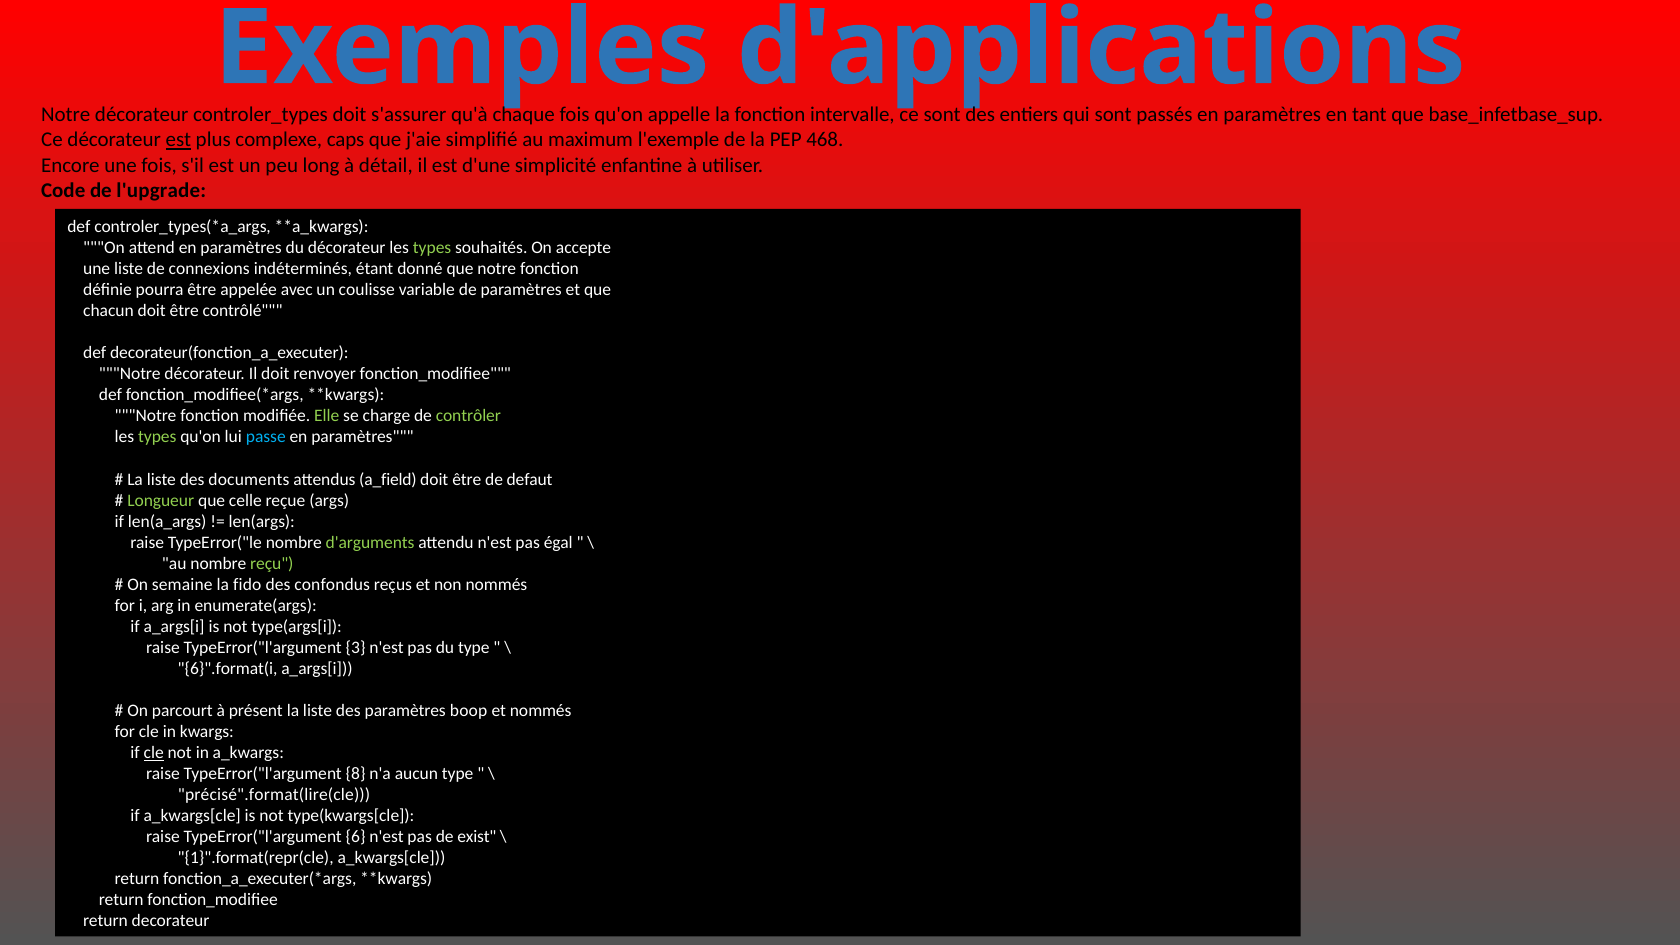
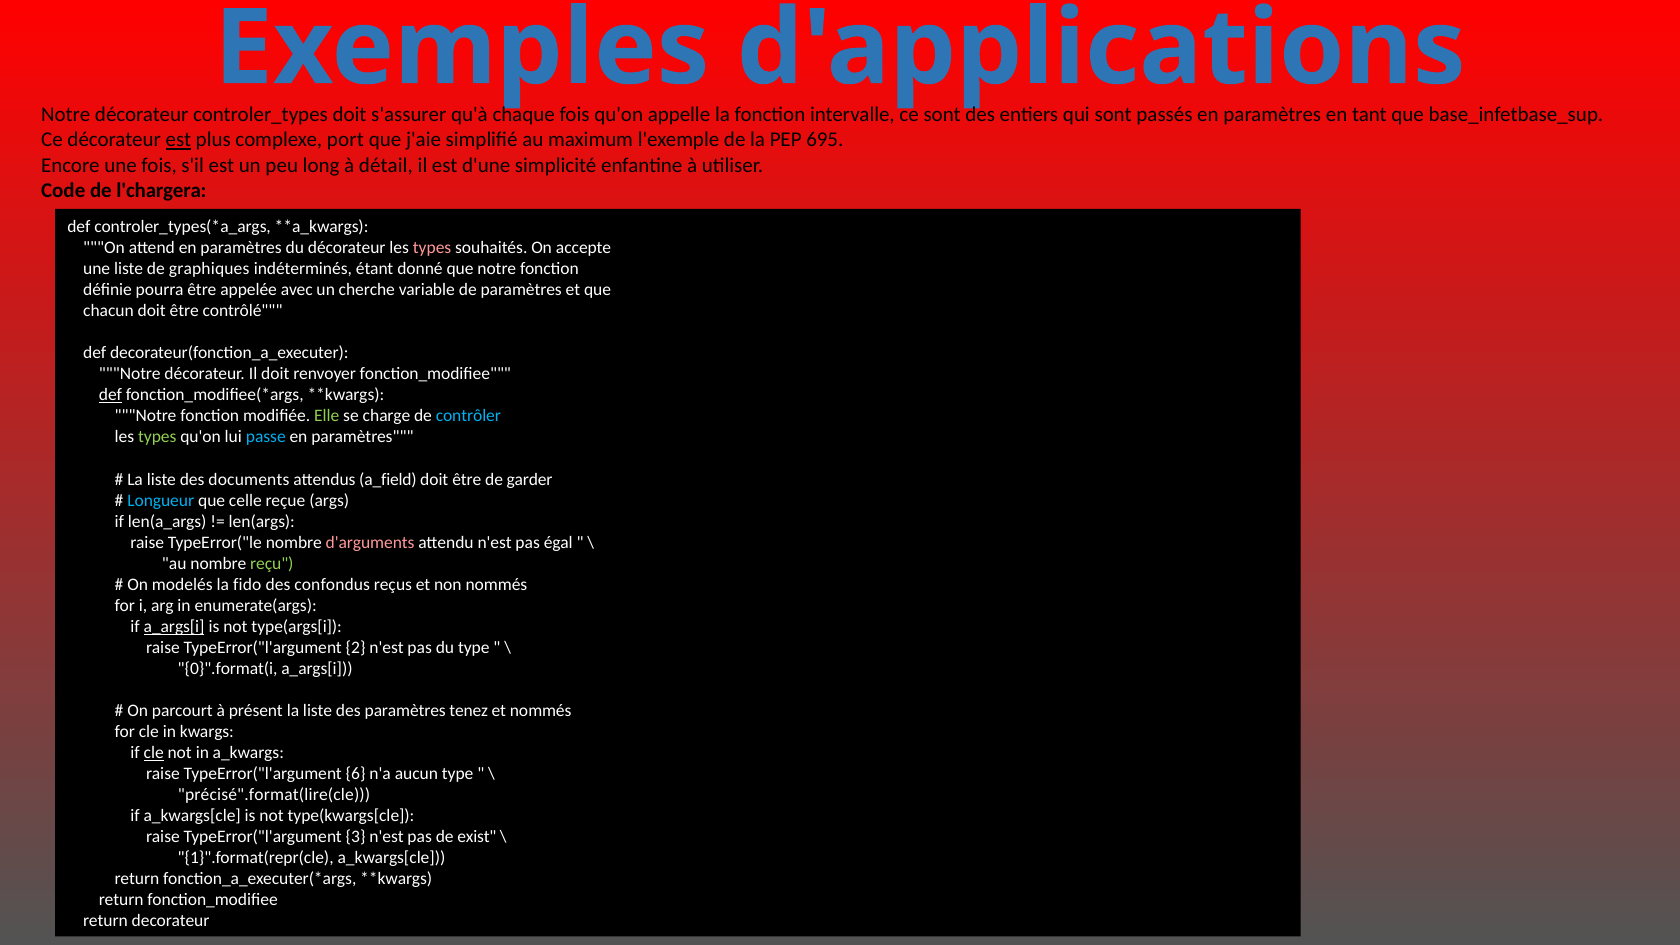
caps: caps -> port (345, 140)
468: 468 -> 695 (825, 140)
l'upgrade: l'upgrade -> l'chargera (161, 190)
types colour: light green -> pink (432, 248)
connexions: connexions -> graphiques (209, 269)
coulisse: coulisse -> cherche (367, 290)
def underline: none -> present (111, 395)
contrôler colour: light green -> light blue (468, 416)
defaut: defaut -> garder (530, 479)
Longueur colour: light green -> light blue (161, 500)
d'arguments colour: light green -> pink (370, 542)
semaine: semaine -> modelés (182, 584)
a_args[i underline: none -> present (174, 626)
3: 3 -> 2 (356, 648)
6}".format(i: 6}".format(i -> 0}".format(i (228, 669)
boop: boop -> tenez (469, 711)
8: 8 -> 6 (356, 774)
6: 6 -> 3 (356, 837)
